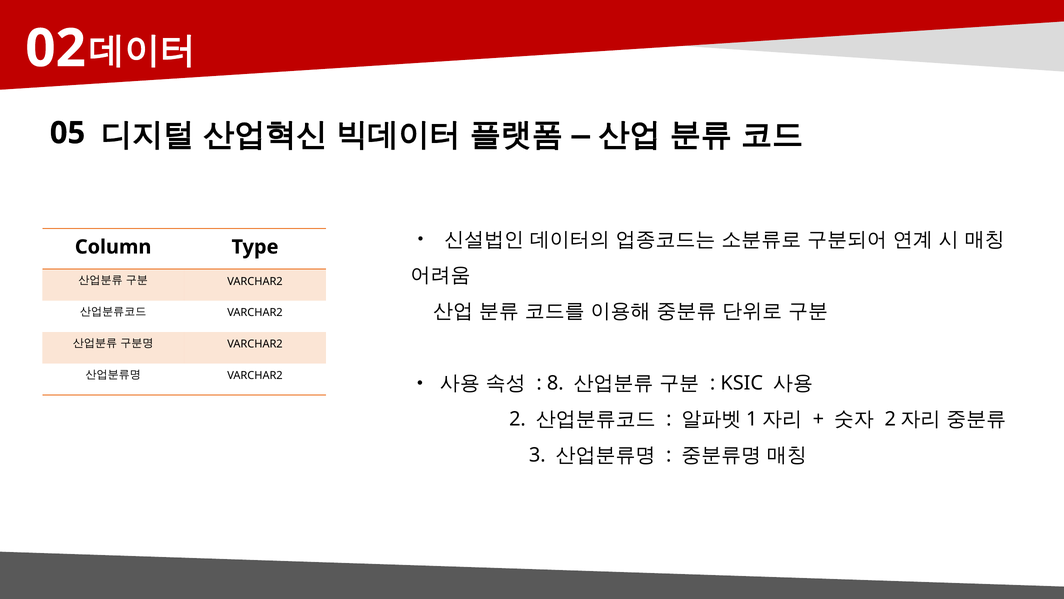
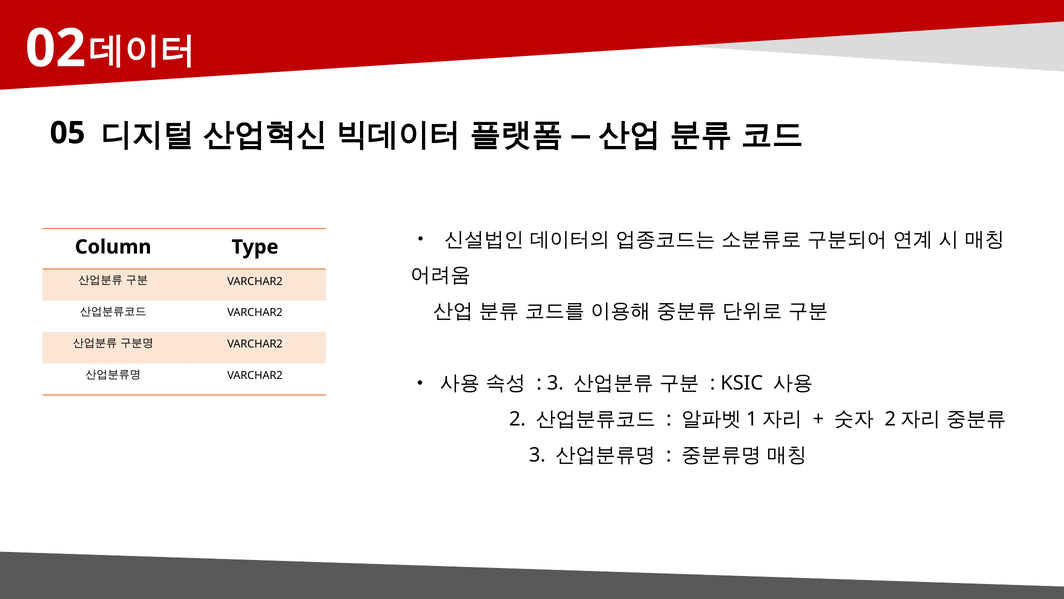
8: 8 -> 3 (555, 383)
